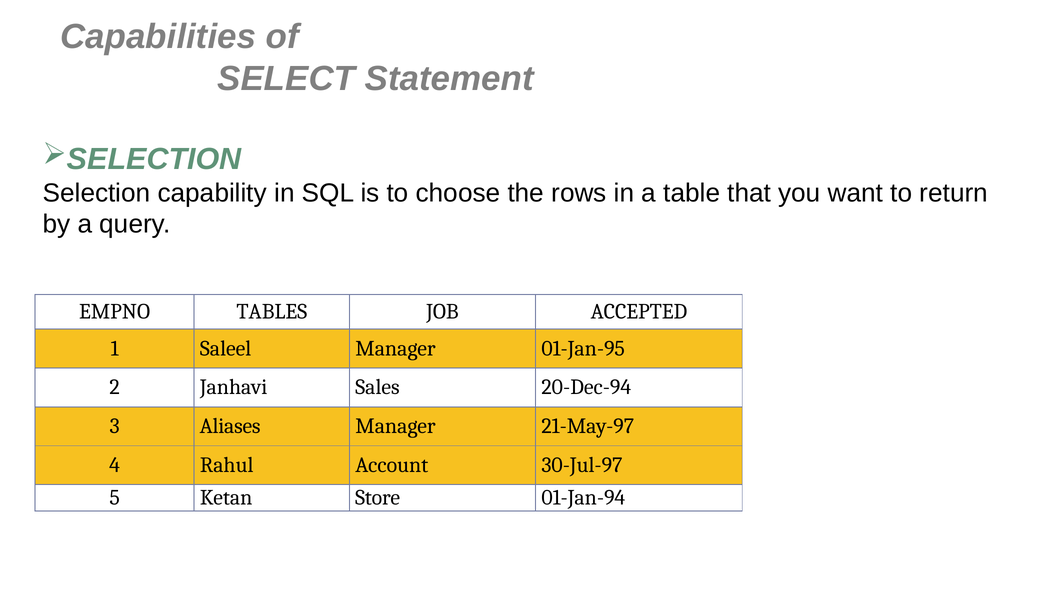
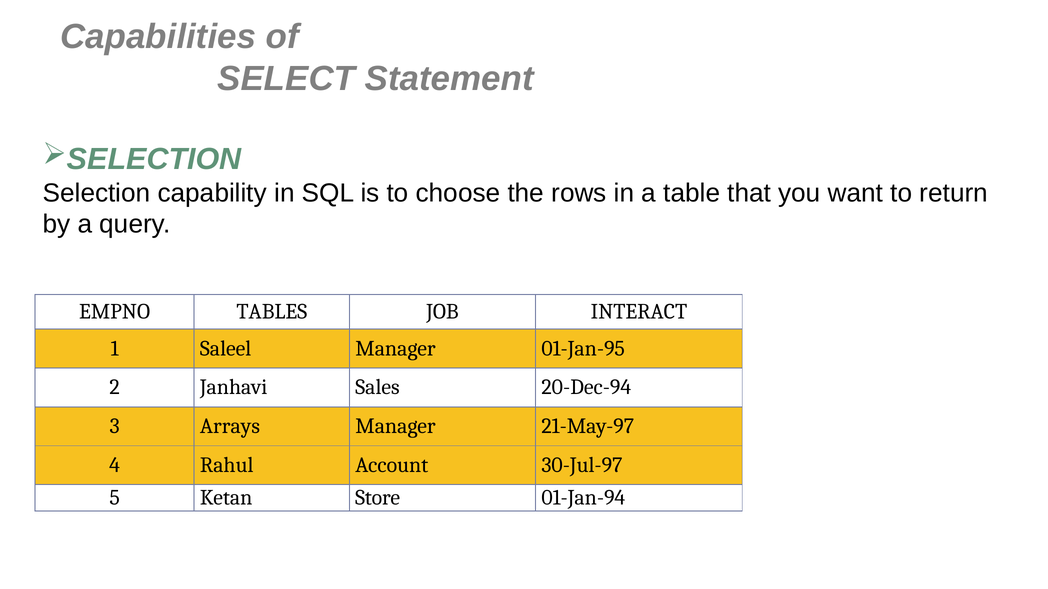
ACCEPTED: ACCEPTED -> INTERACT (639, 312)
Aliases: Aliases -> Arrays (230, 427)
